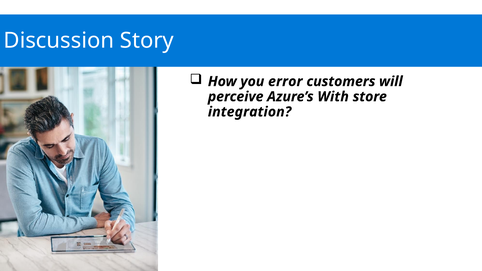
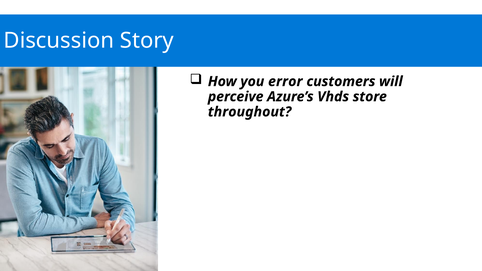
With: With -> Vhds (333, 97)
integration: integration -> throughout (250, 112)
